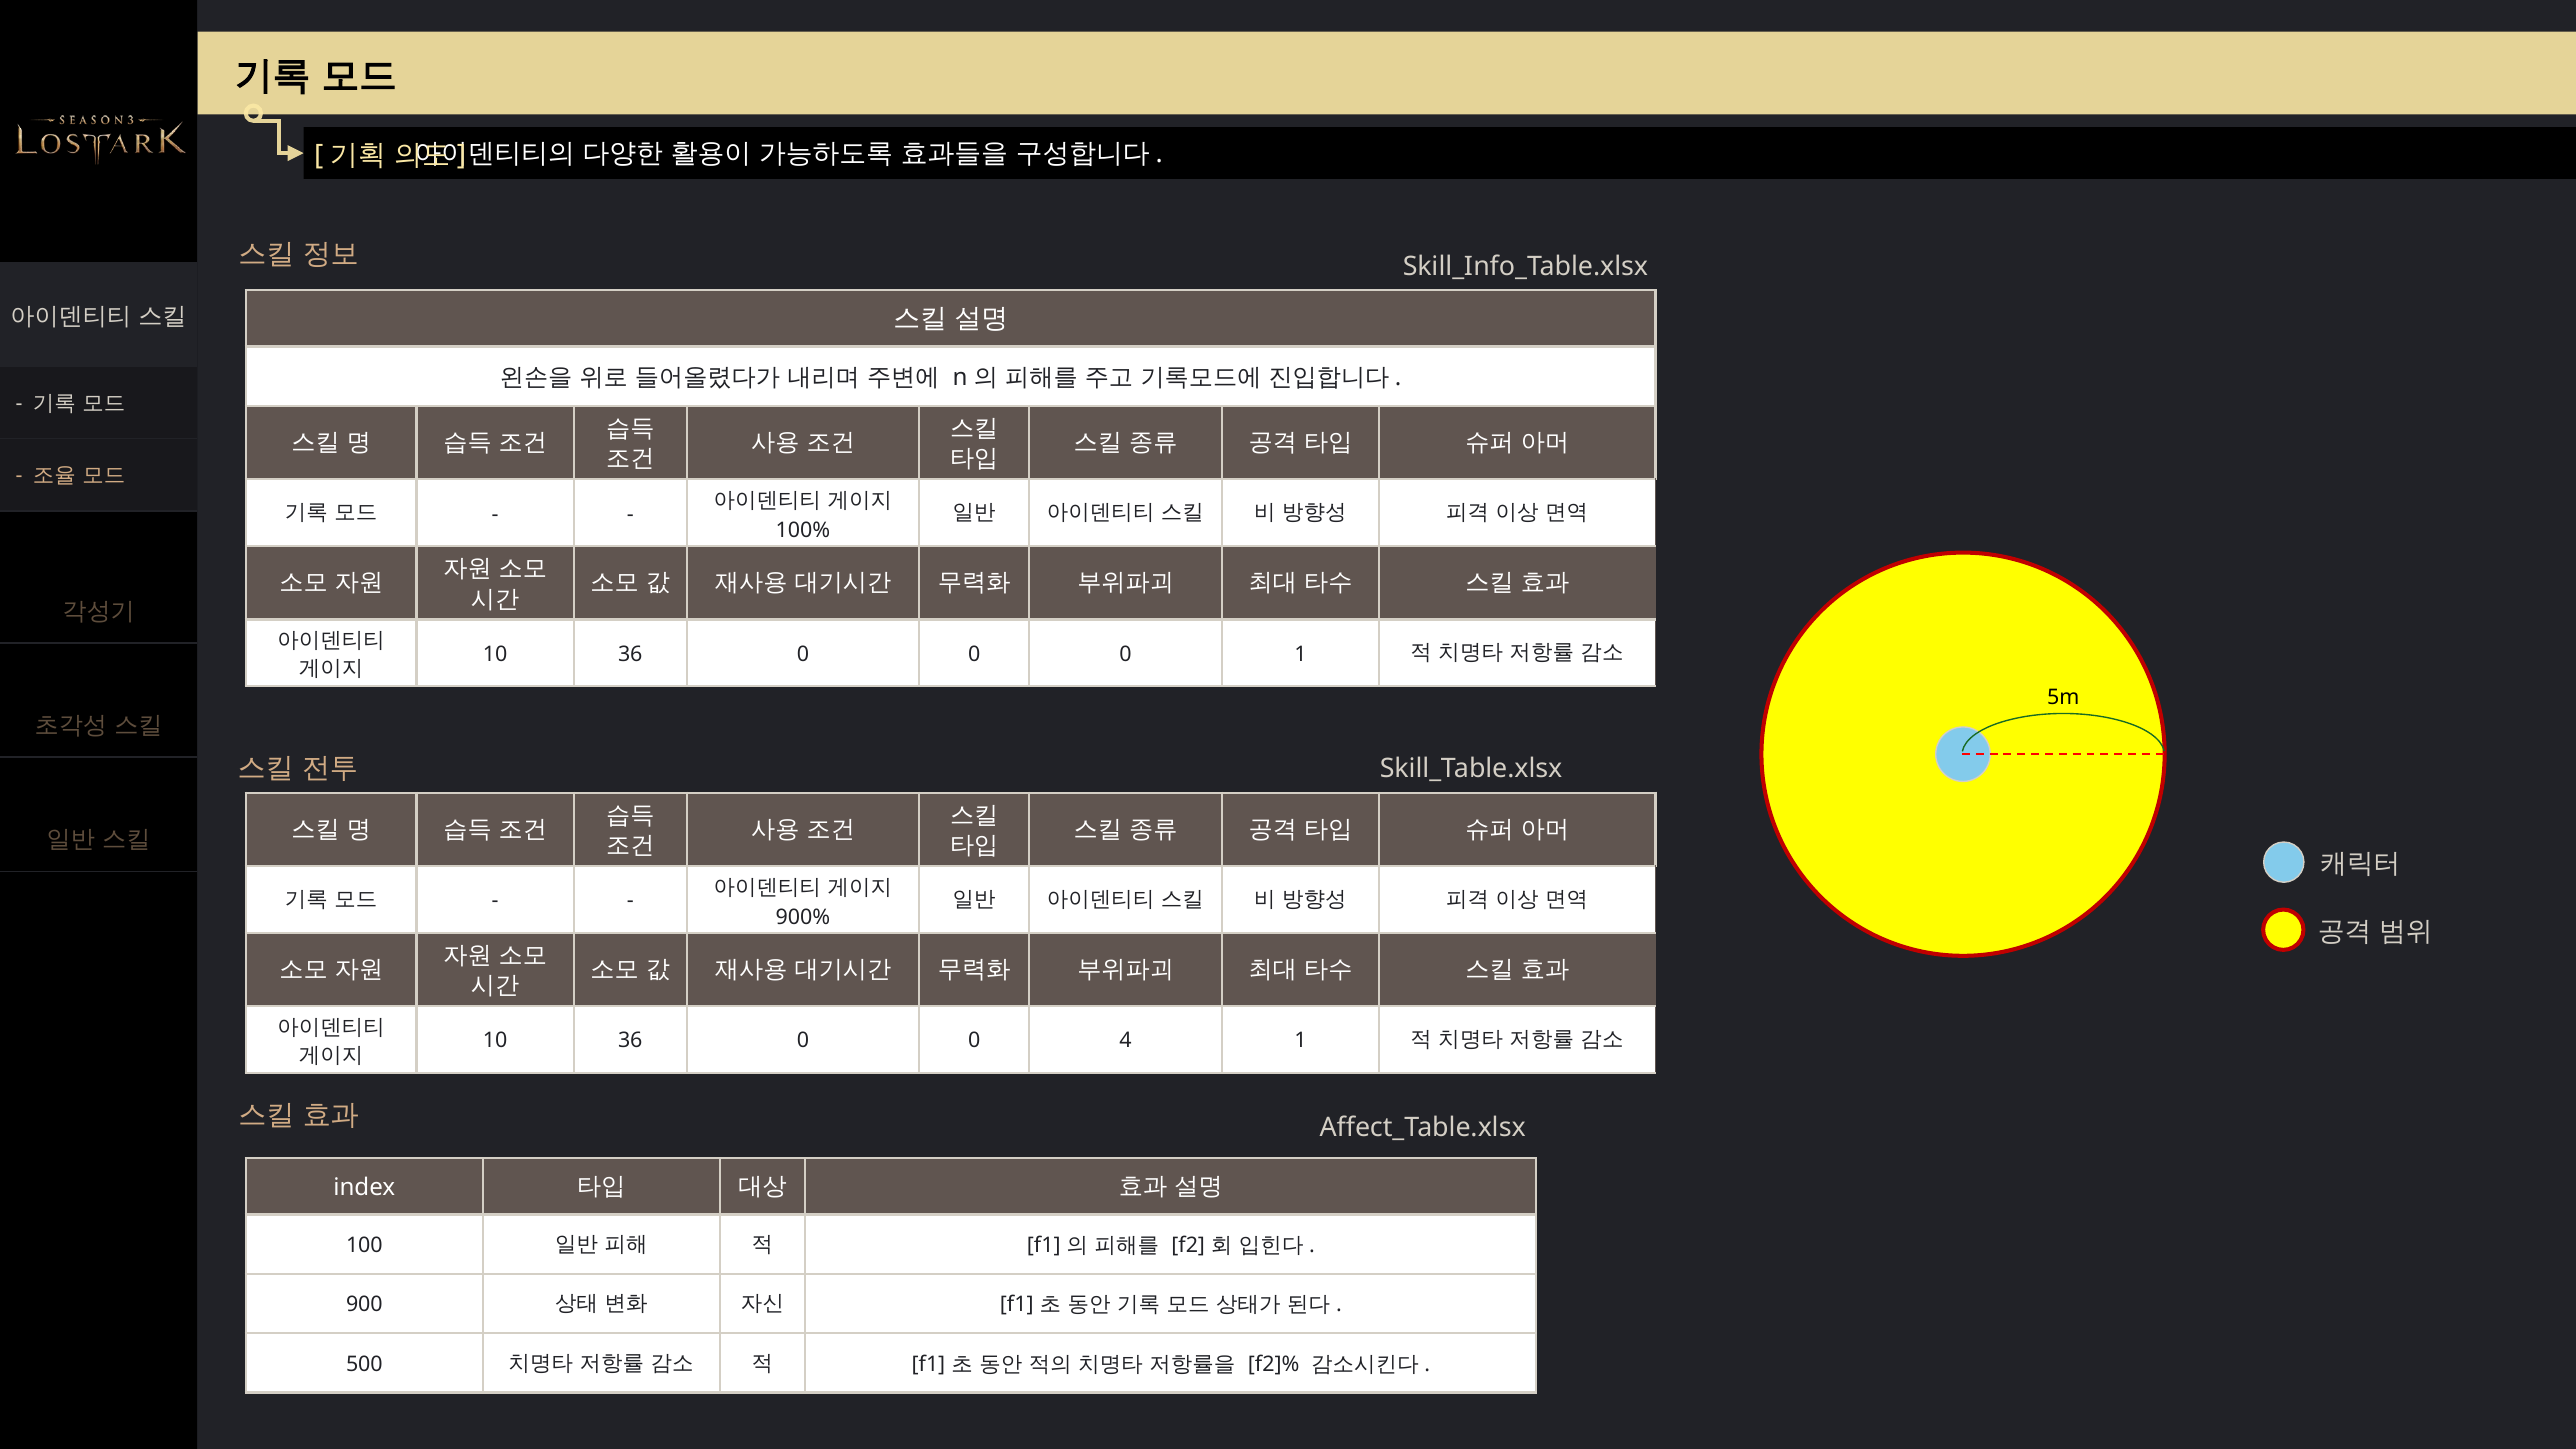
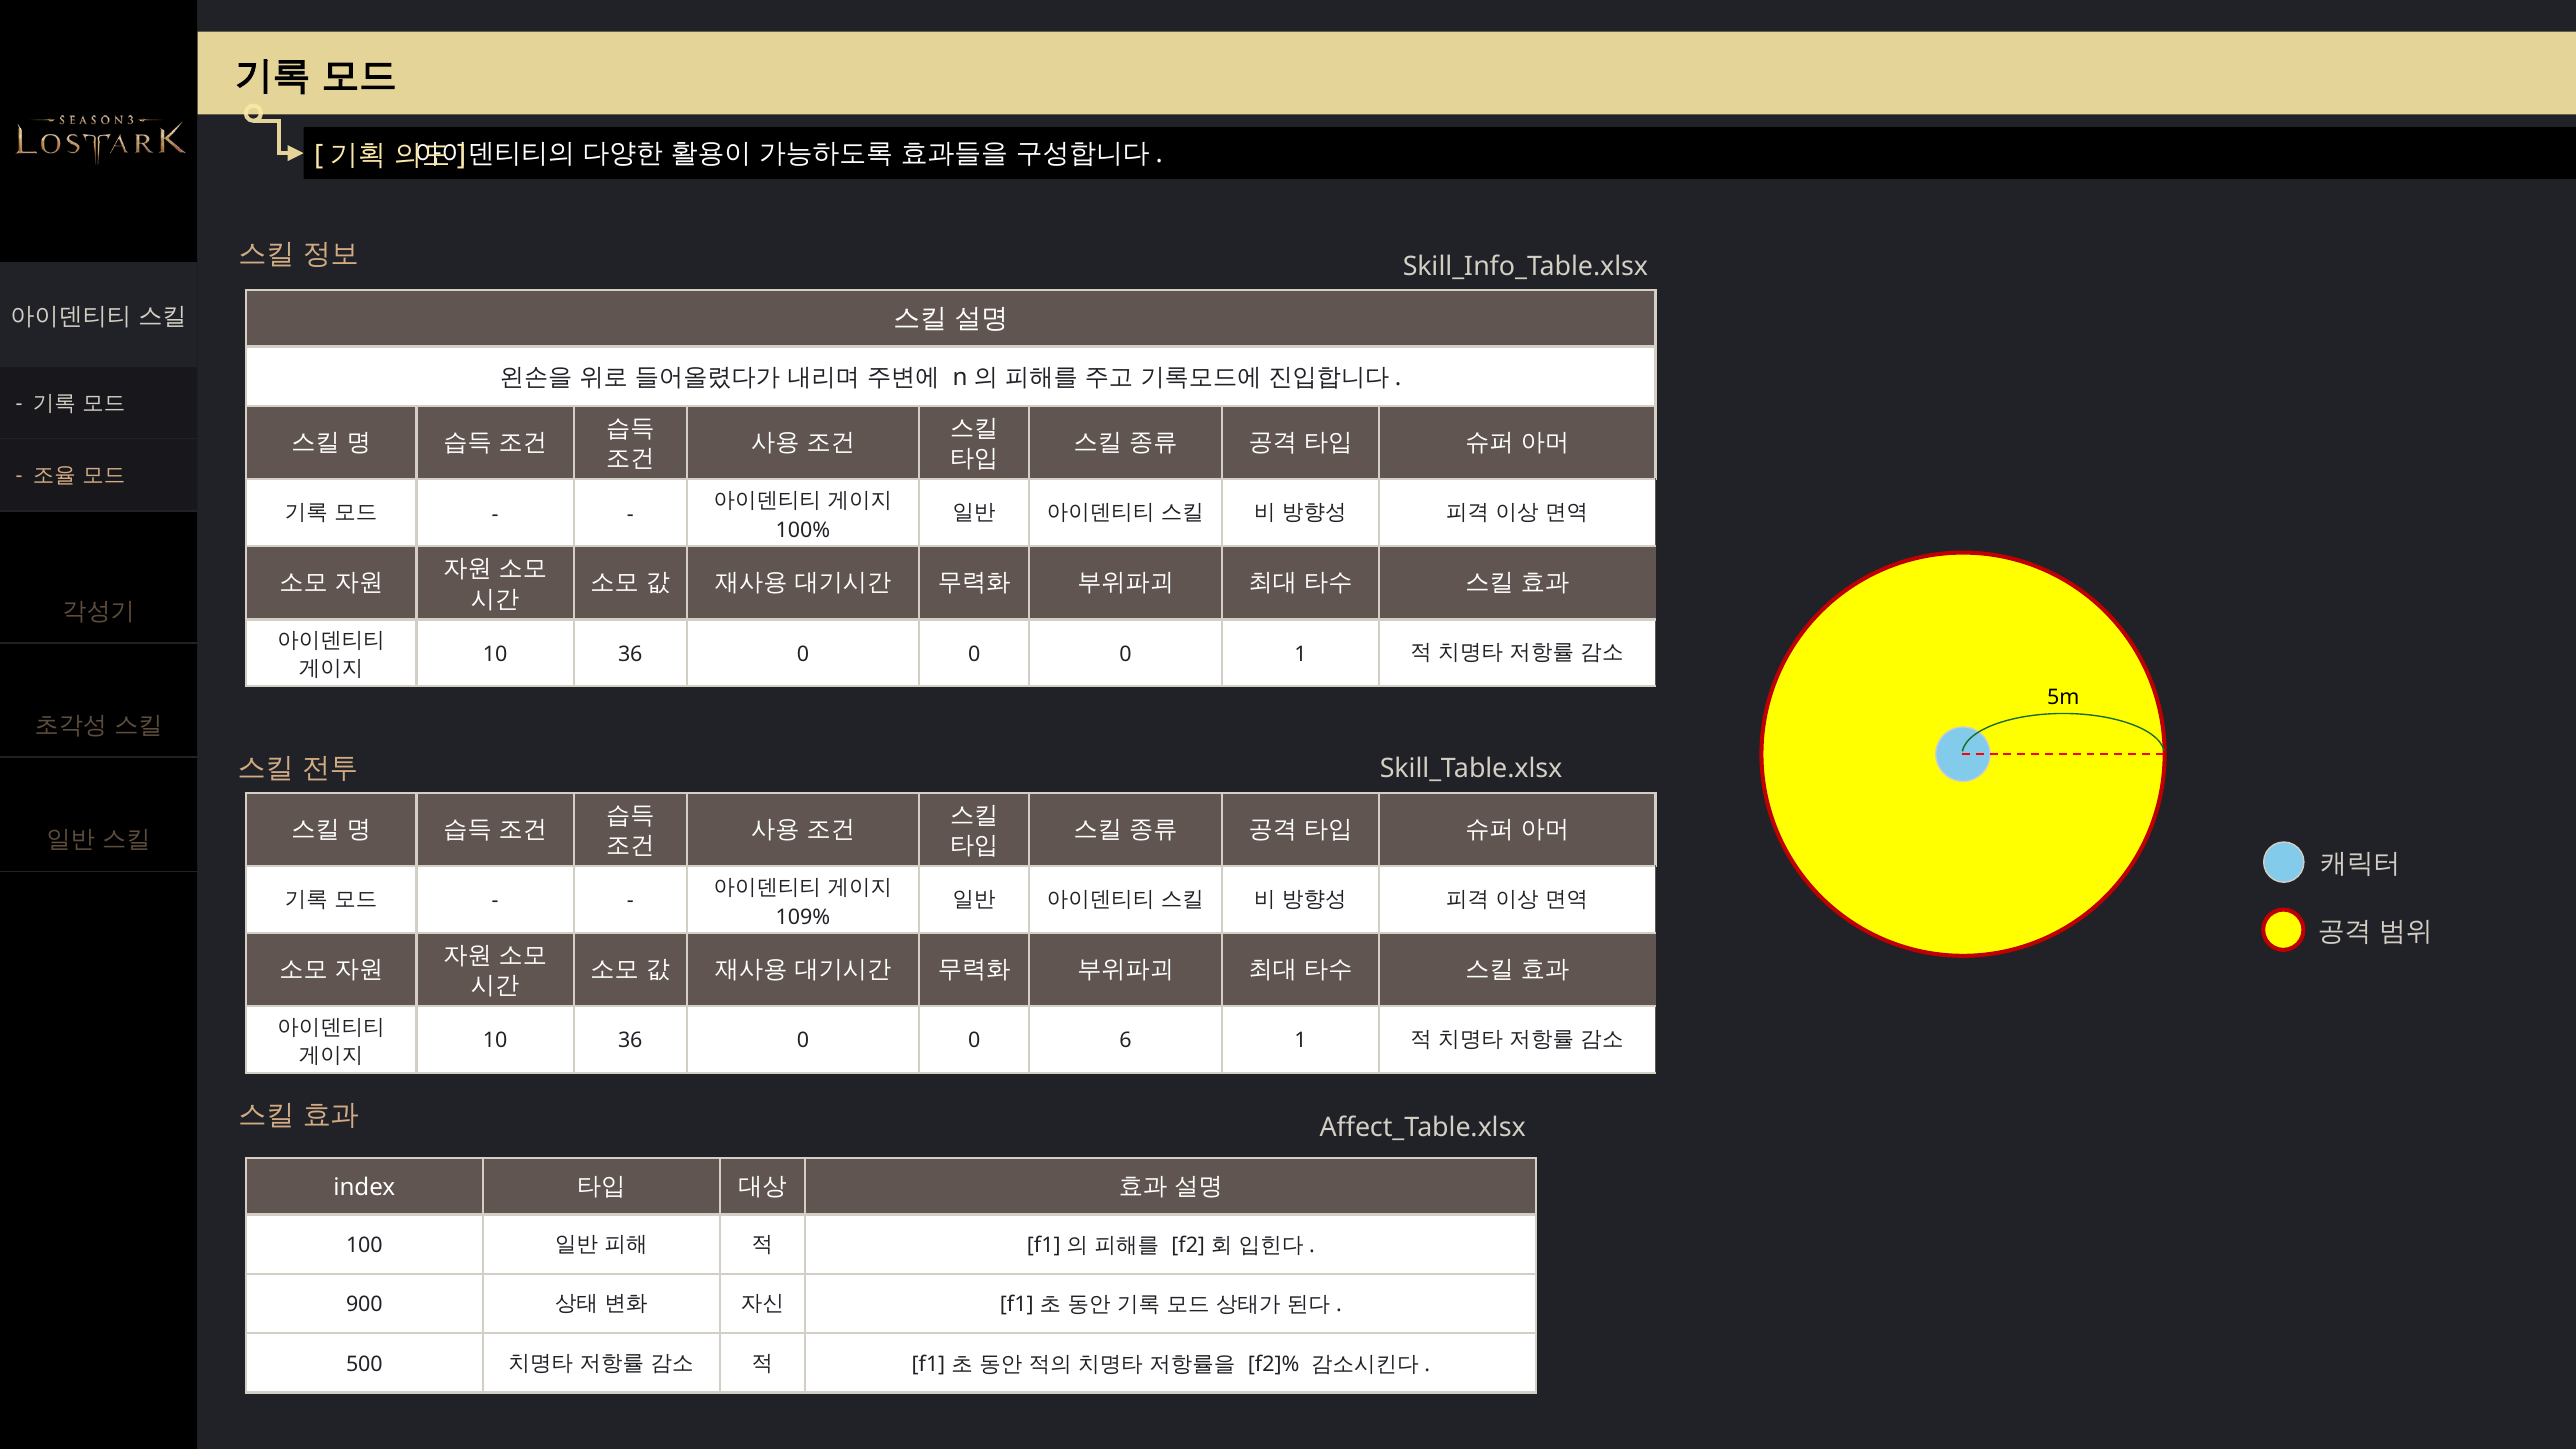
900%: 900% -> 109% (803, 917)
4: 4 -> 6 (1126, 1041)
